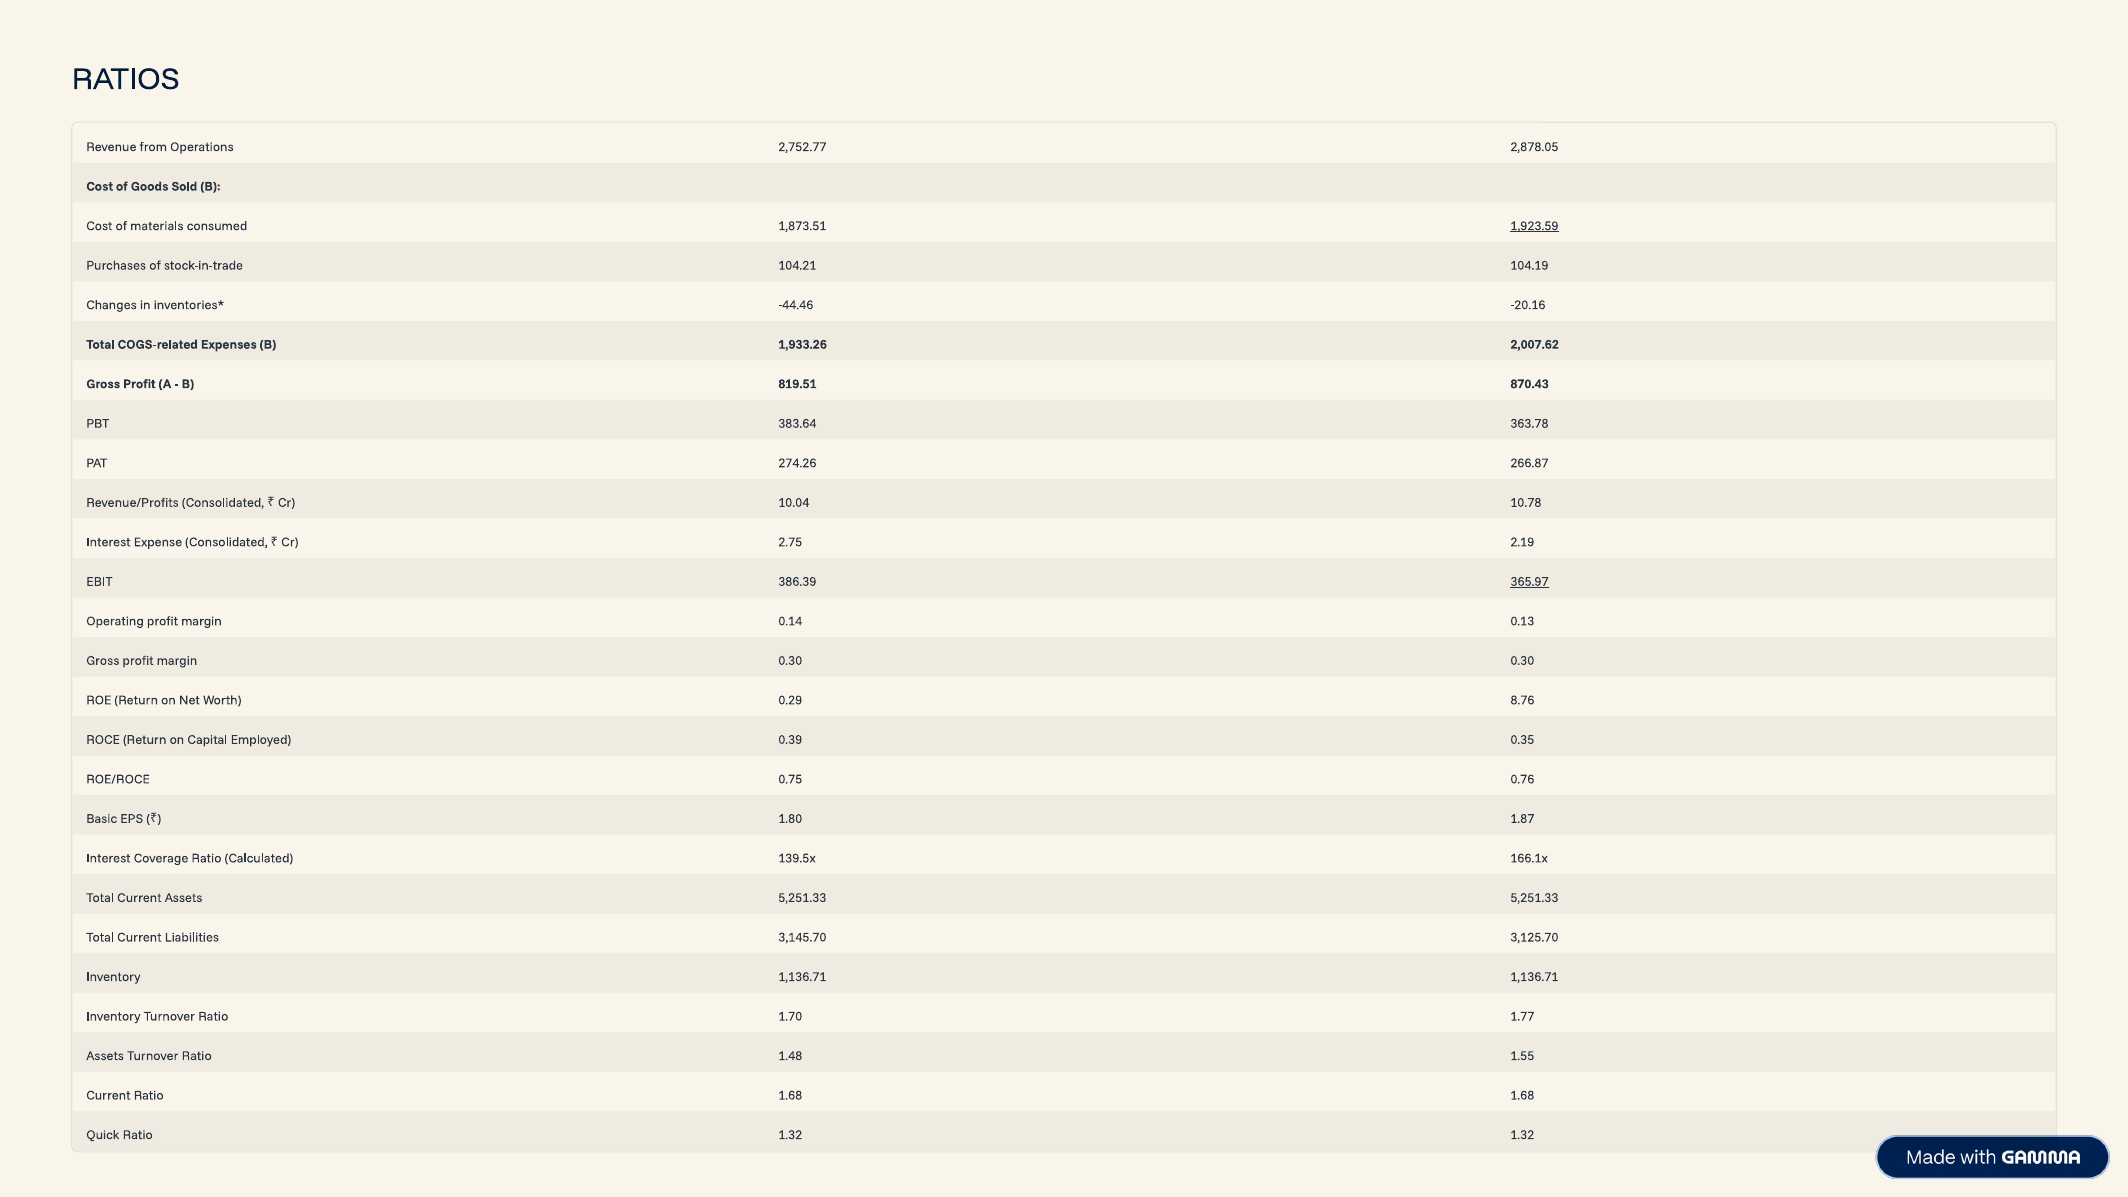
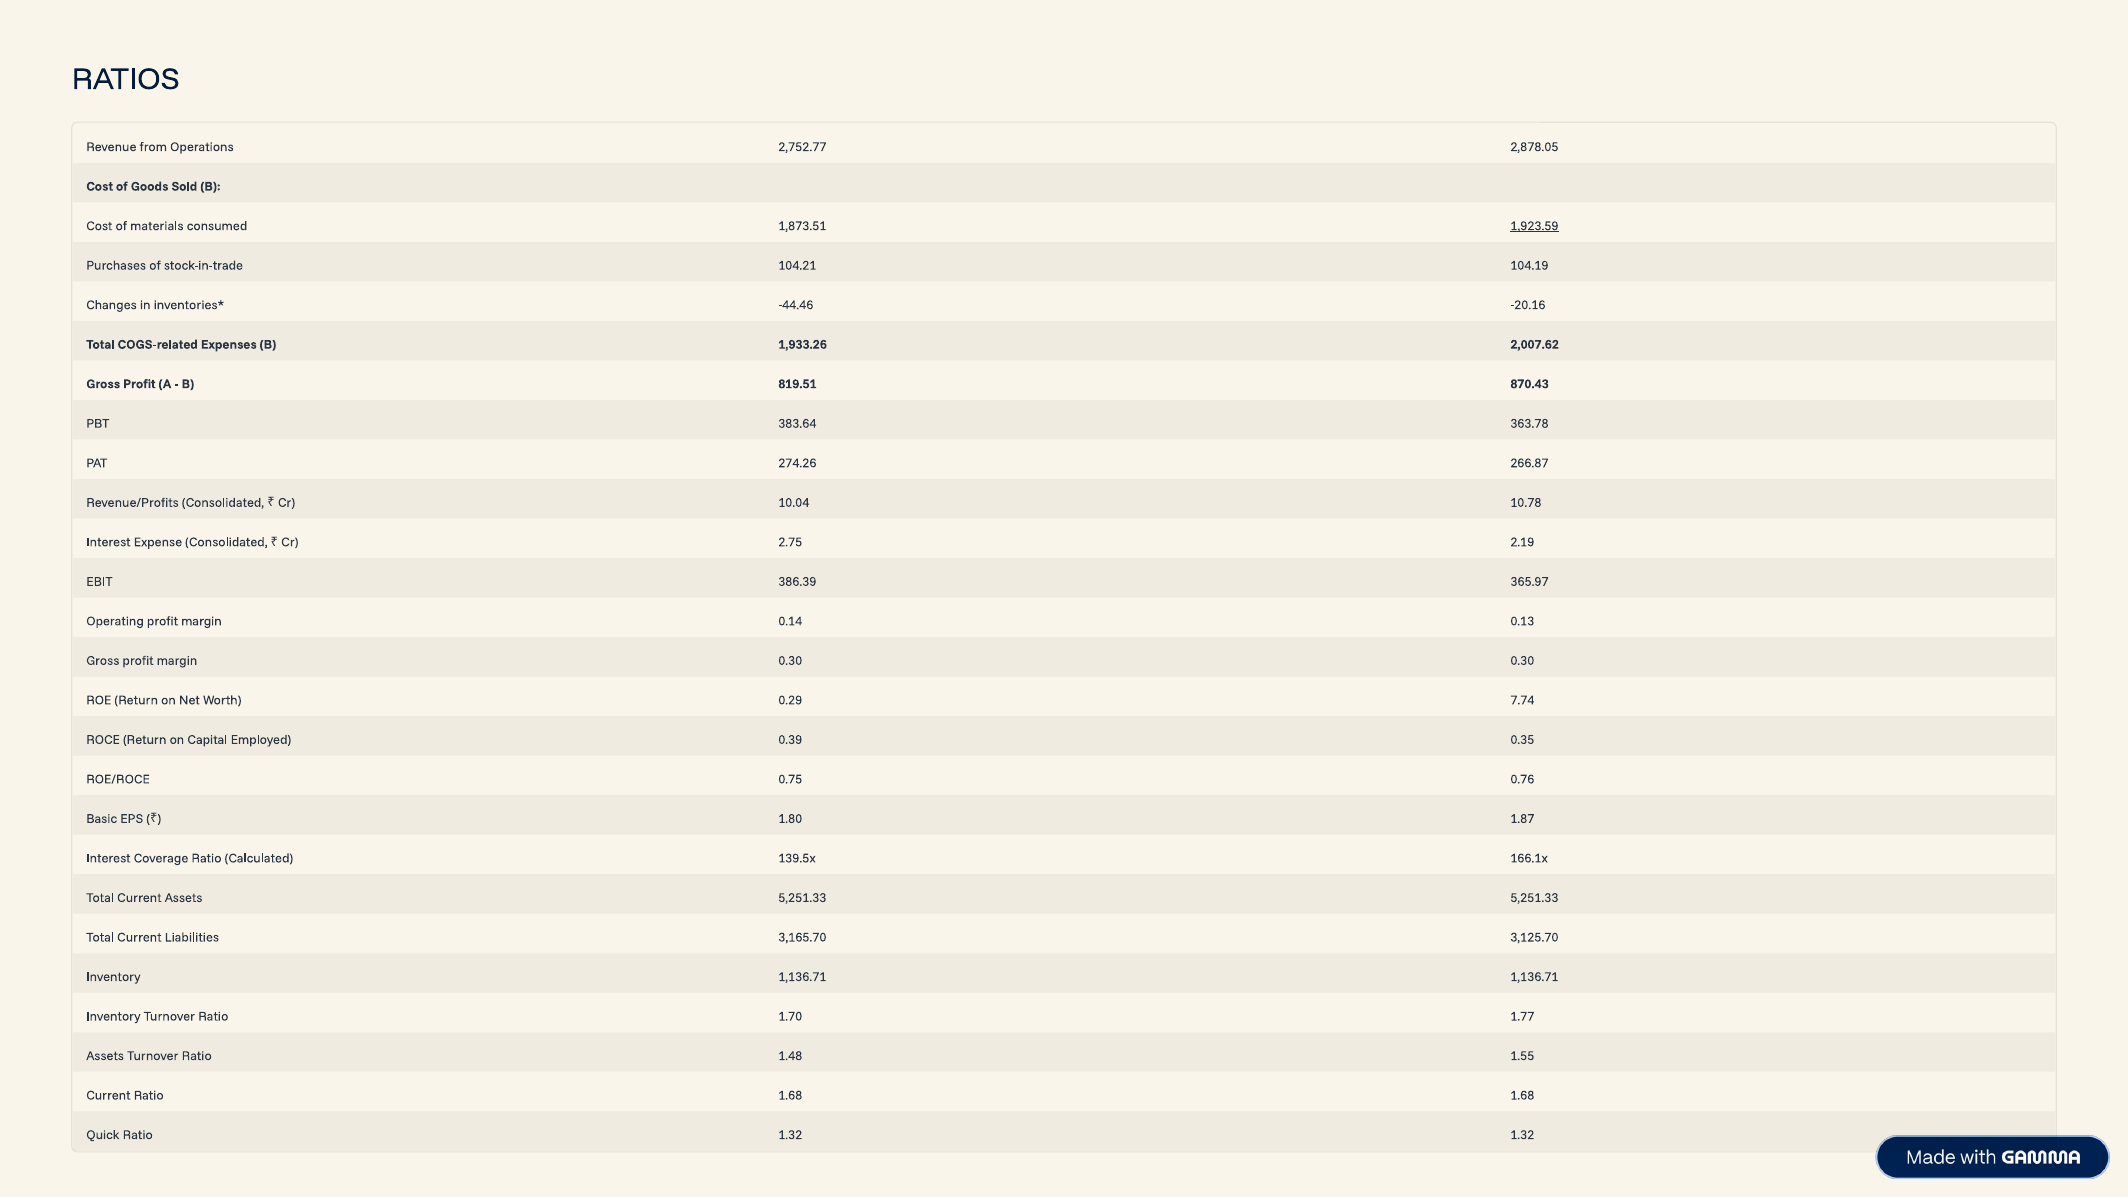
365.97 underline: present -> none (1529, 582)
8.76: 8.76 -> 7.74 (1522, 700)
3,145.70: 3,145.70 -> 3,165.70 (802, 937)
